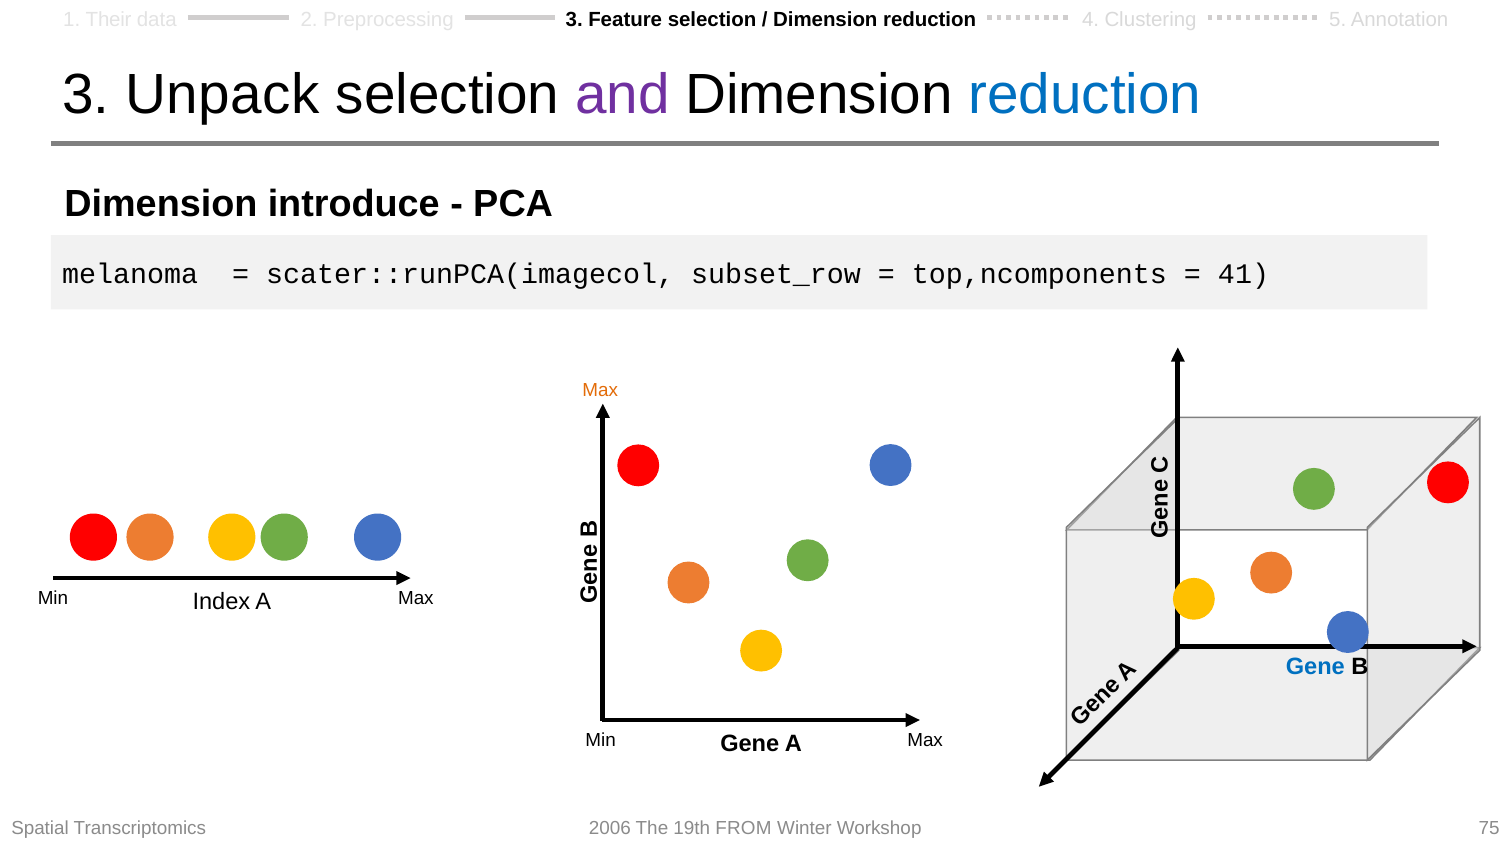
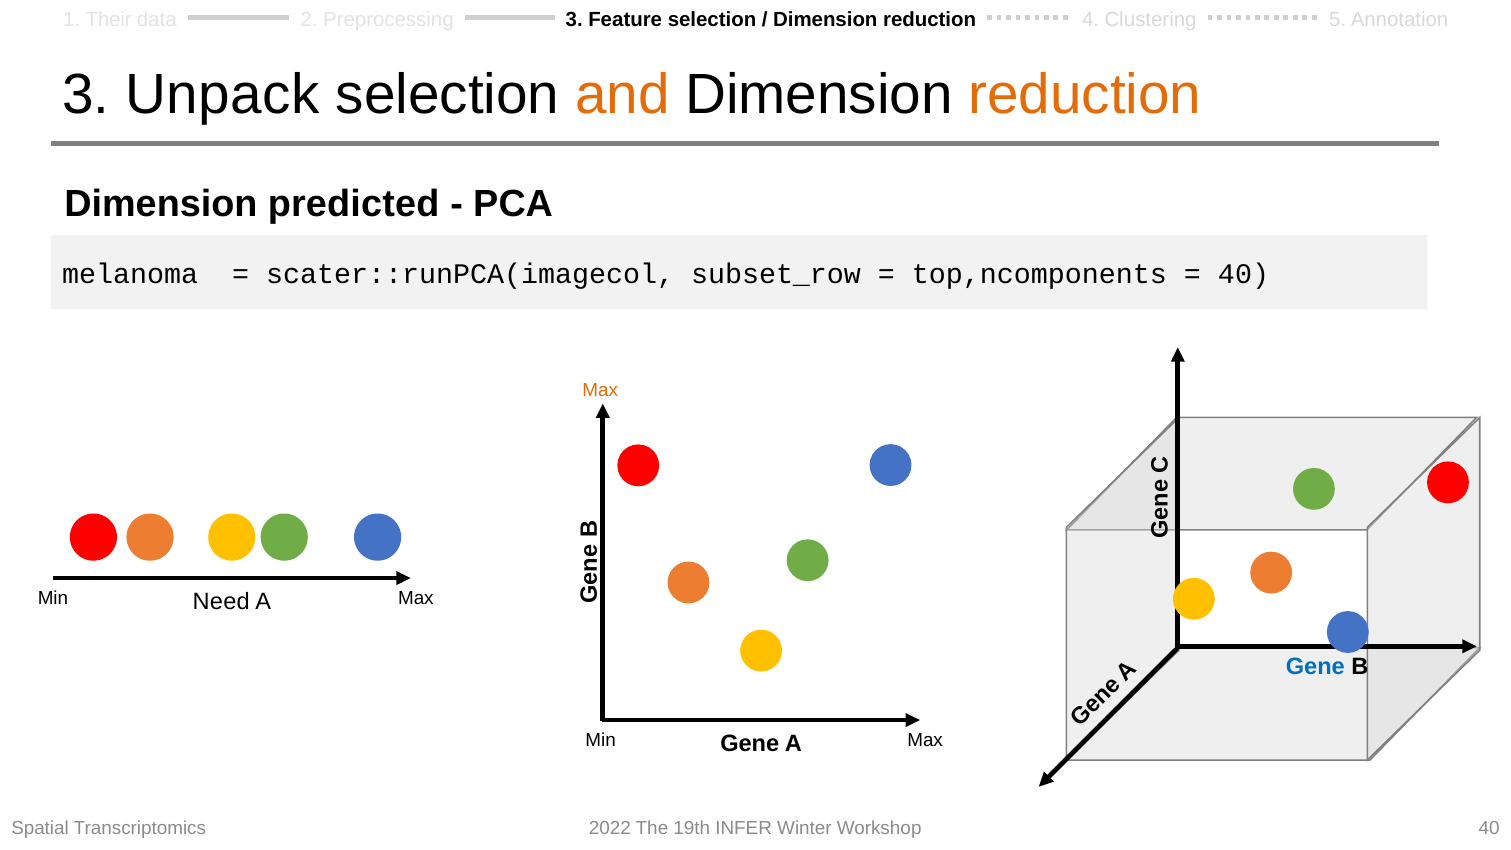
and colour: purple -> orange (622, 95)
reduction colour: blue -> orange (1085, 95)
introduce: introduce -> predicted (354, 204)
41: 41 -> 40 (1244, 274)
Index: Index -> Need (221, 602)
2006: 2006 -> 2022 (610, 829)
FROM: FROM -> INFER (744, 829)
Workshop 75: 75 -> 40 (1489, 829)
